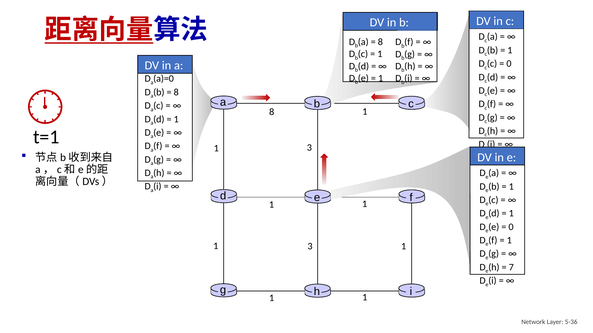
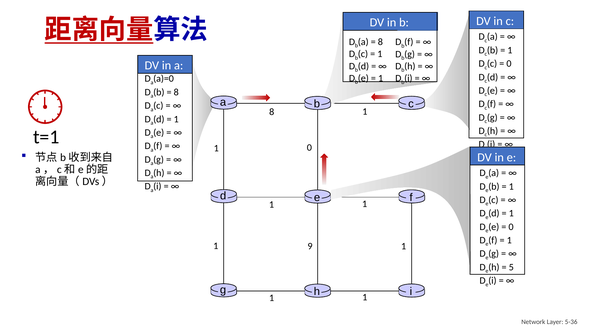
3: 3 -> 0 (309, 148)
3: 3 -> 9 (310, 247)
7: 7 -> 5 (511, 268)
